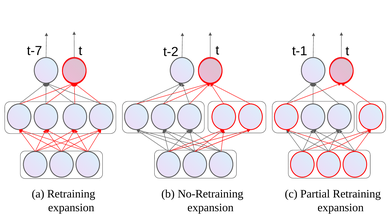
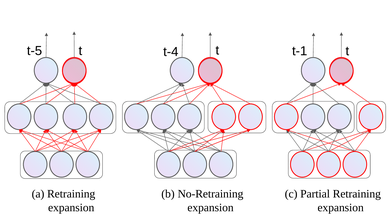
t-7: t-7 -> t-5 (35, 51)
t-2: t-2 -> t-4 (171, 52)
